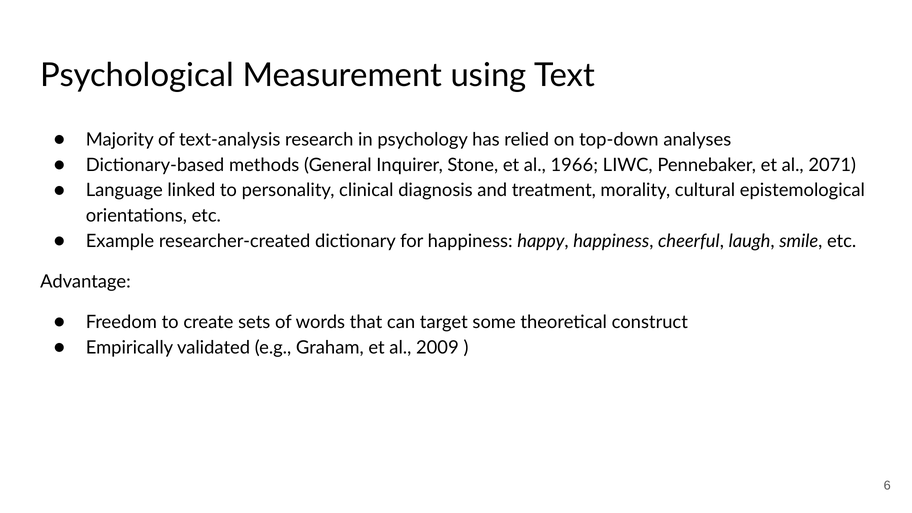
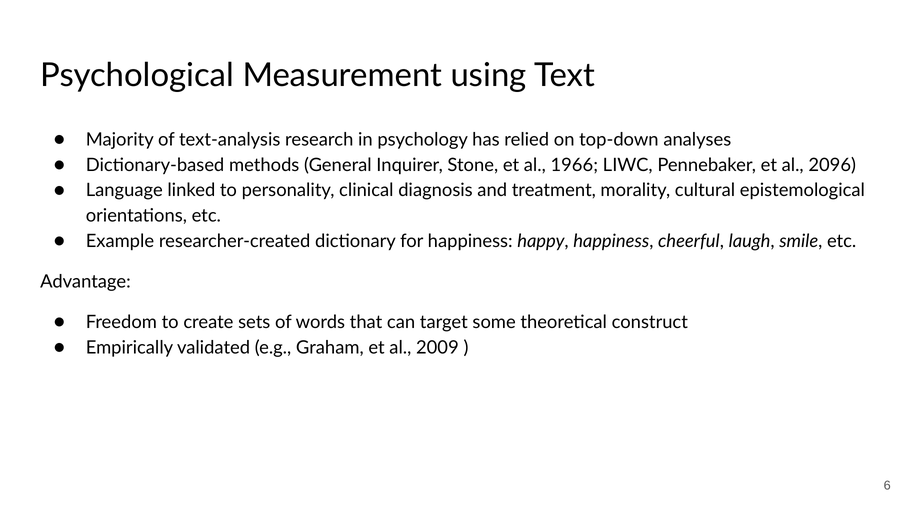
2071: 2071 -> 2096 (832, 165)
